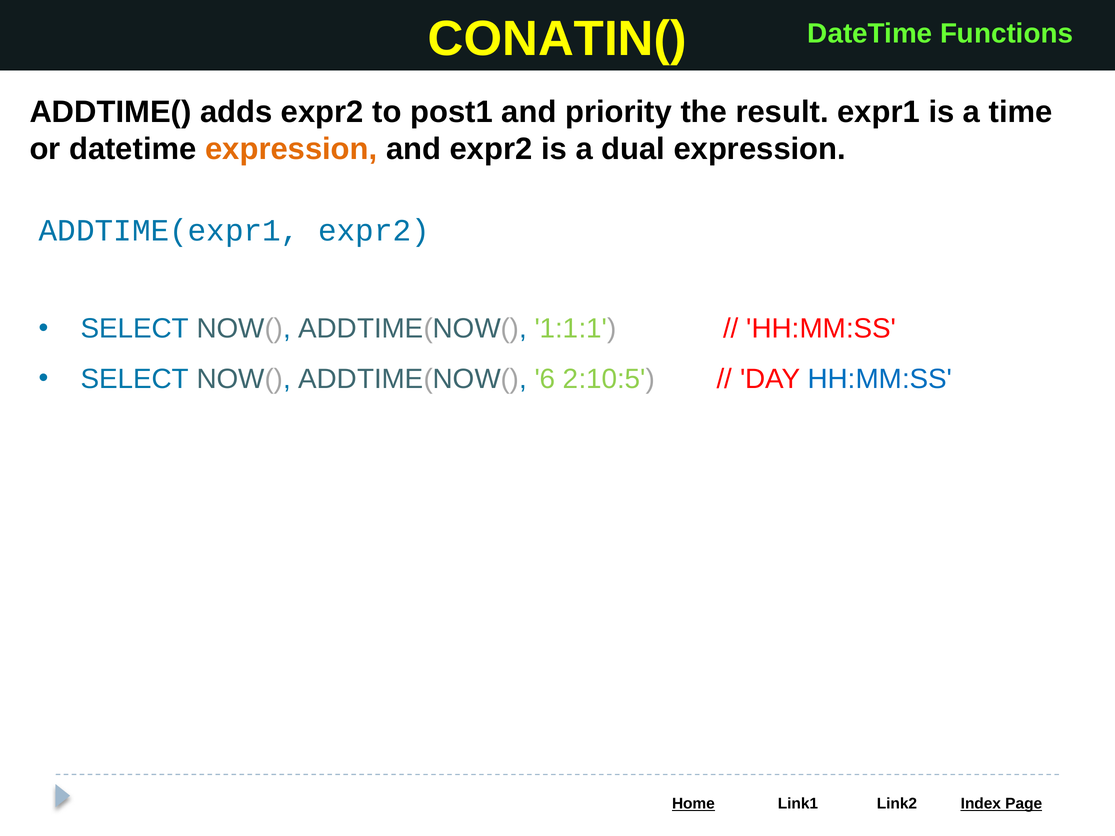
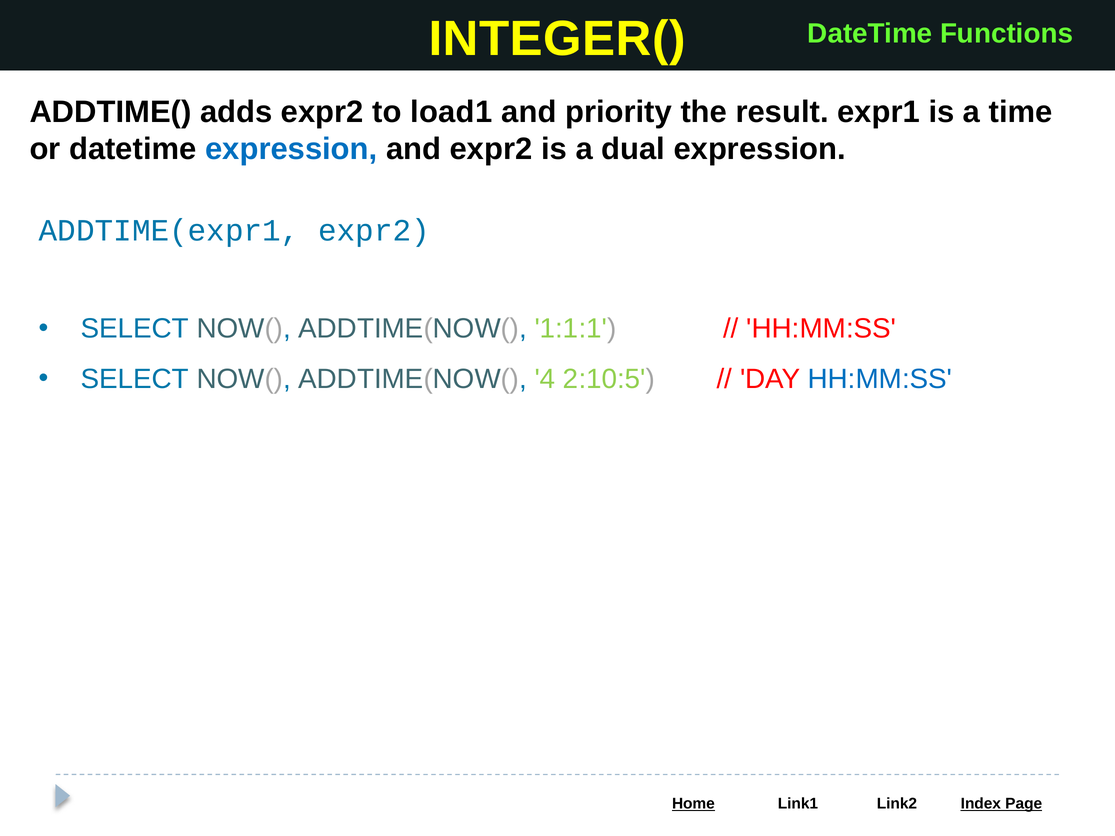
CONATIN(: CONATIN( -> INTEGER( (557, 39)
post1: post1 -> load1 (451, 112)
expression colour: orange -> blue (291, 149)
6: 6 -> 4 (545, 379)
